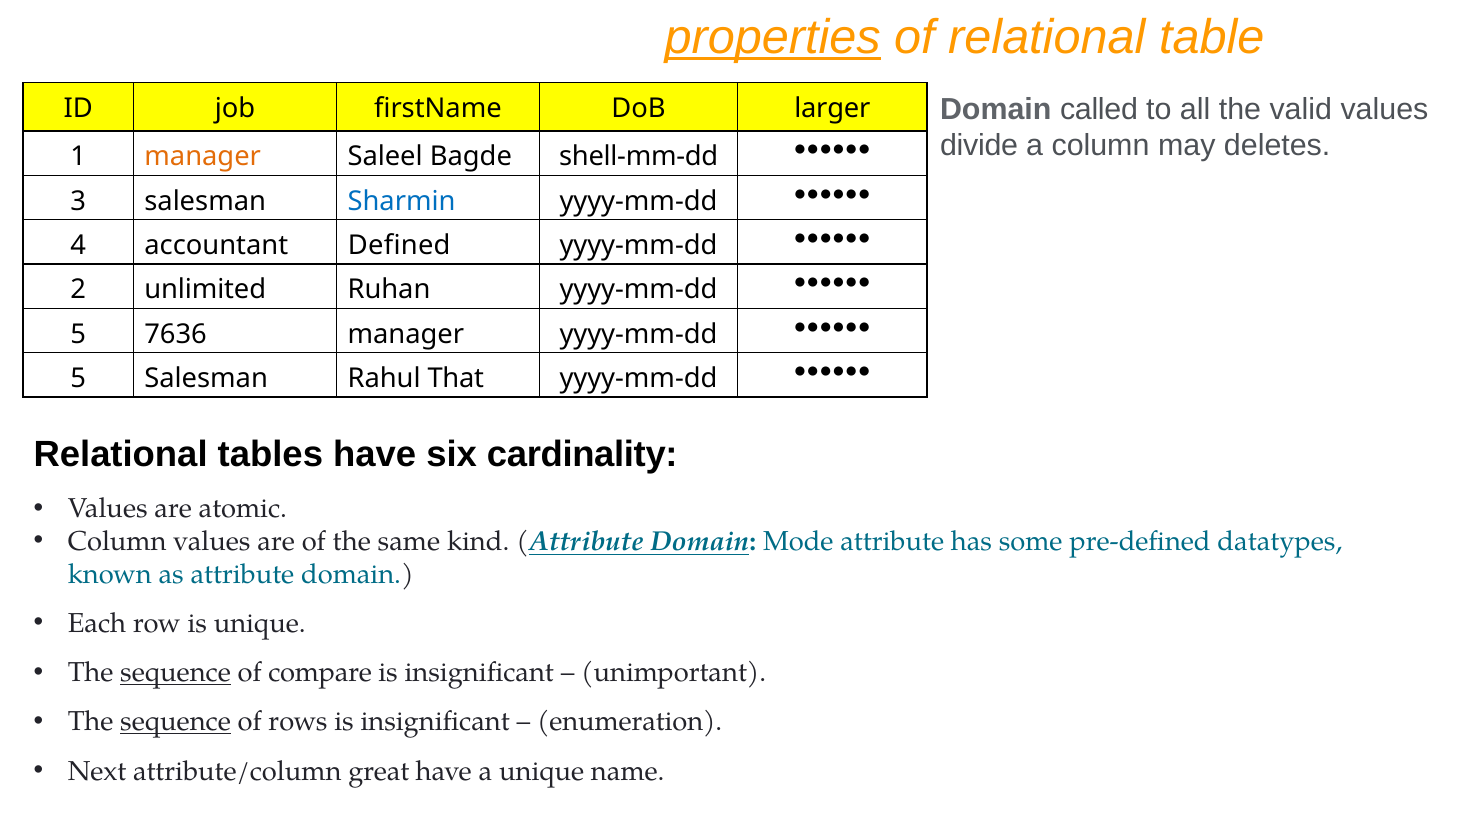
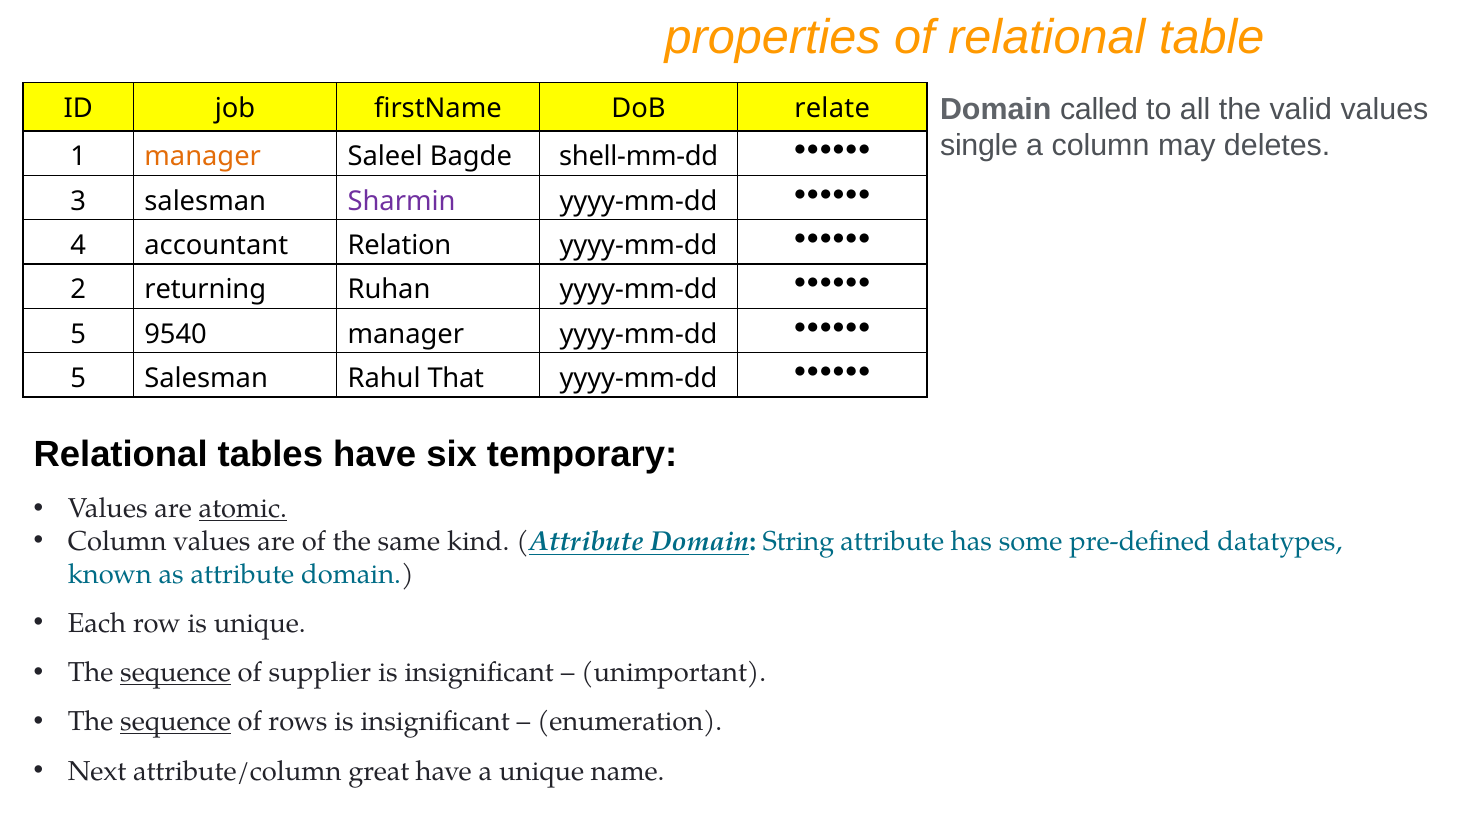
properties underline: present -> none (773, 38)
larger: larger -> relate (832, 108)
divide: divide -> single (979, 146)
Sharmin colour: blue -> purple (402, 201)
Defined: Defined -> Relation (399, 245)
unlimited: unlimited -> returning (205, 290)
7636: 7636 -> 9540 (176, 334)
cardinality: cardinality -> temporary (582, 455)
atomic underline: none -> present (243, 509)
Mode: Mode -> String (798, 542)
compare: compare -> supplier (320, 673)
